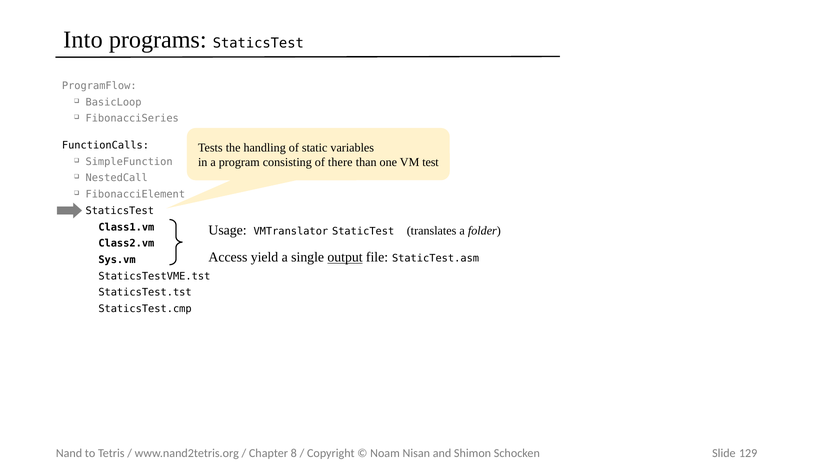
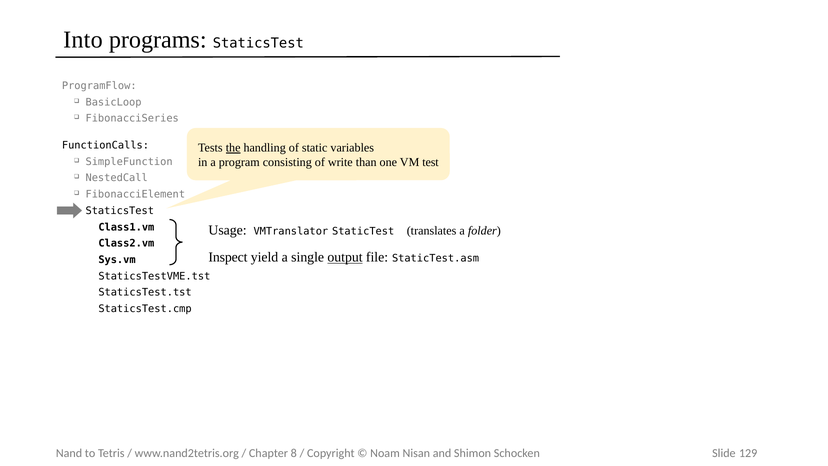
the underline: none -> present (233, 148)
there: there -> write (340, 162)
Access: Access -> Inspect (228, 257)
